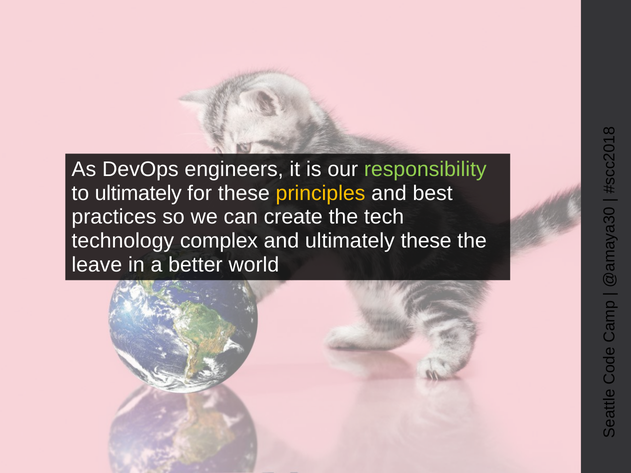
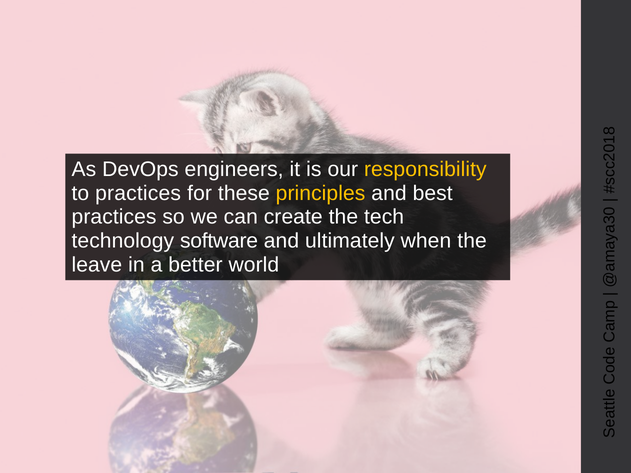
responsibility colour: light green -> yellow (425, 169)
to ultimately: ultimately -> practices (138, 193)
complex: complex -> software (219, 241)
ultimately these: these -> when (426, 241)
